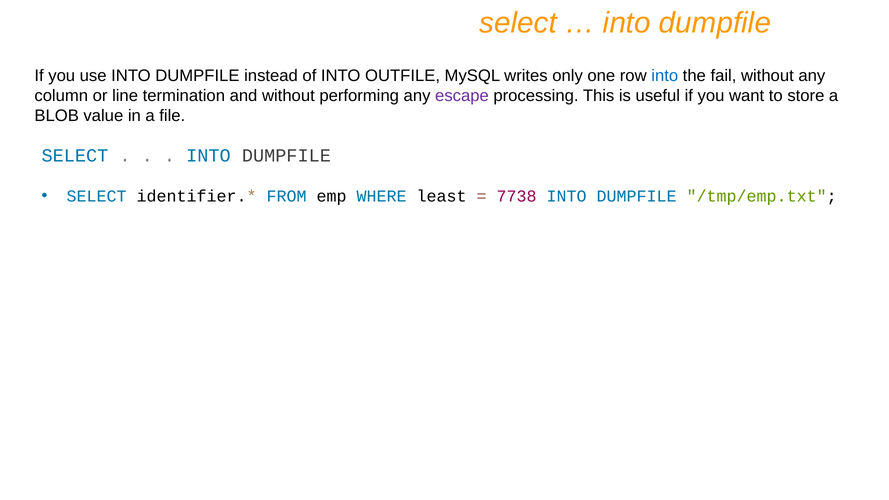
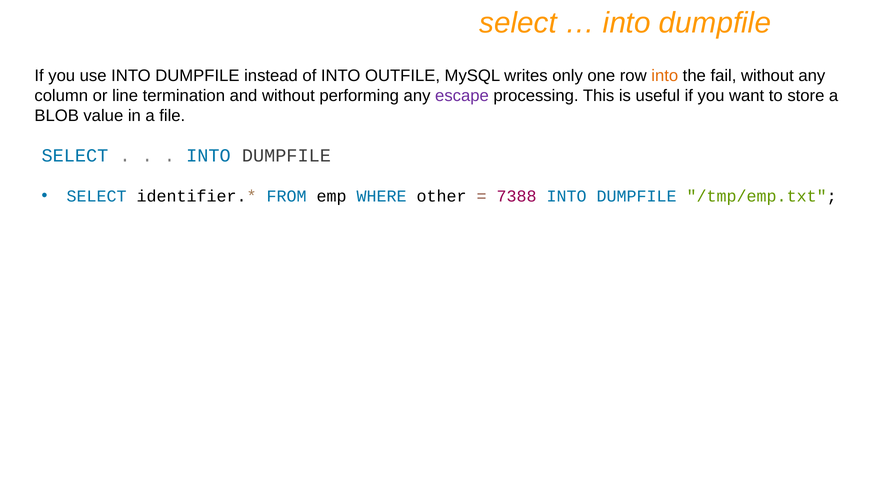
into colour: blue -> orange (665, 76)
least: least -> other (442, 196)
7738: 7738 -> 7388 (517, 196)
